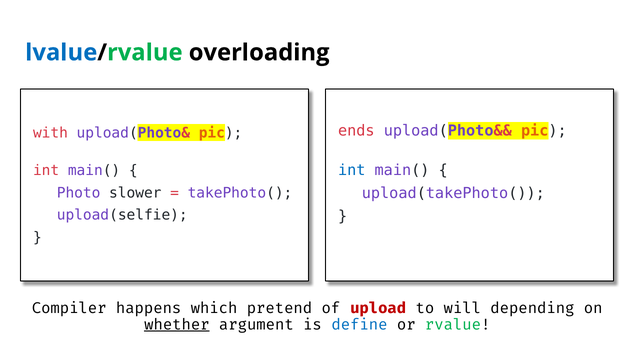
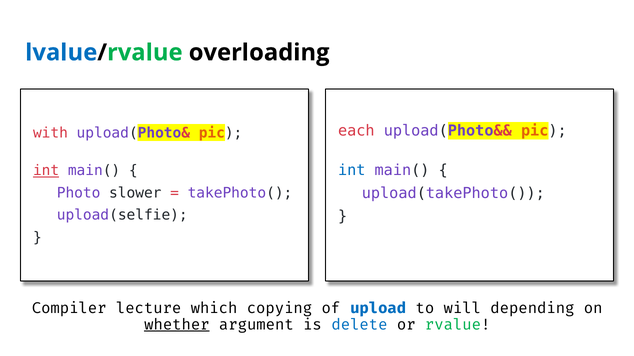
ends: ends -> each (356, 131)
int underline: none -> present (46, 171)
happens: happens -> lecture (149, 309)
pretend: pretend -> copying (279, 309)
upload colour: red -> blue (378, 309)
define: define -> delete (359, 325)
